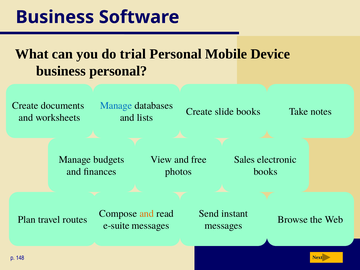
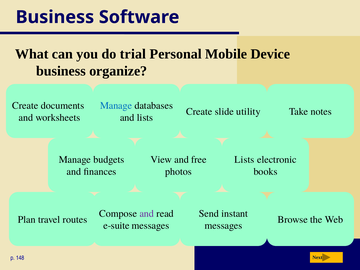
business personal: personal -> organize (118, 71)
slide books: books -> utility (248, 112)
Sales: Sales -> Lists (244, 160)
and colour: orange -> purple (147, 214)
